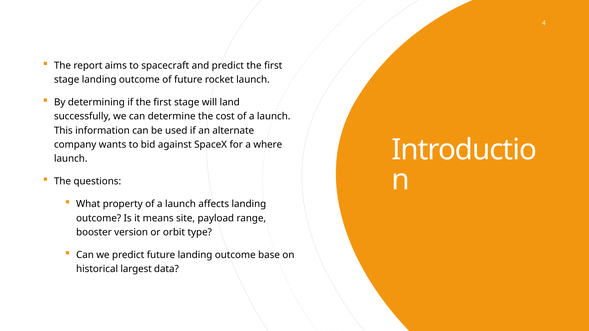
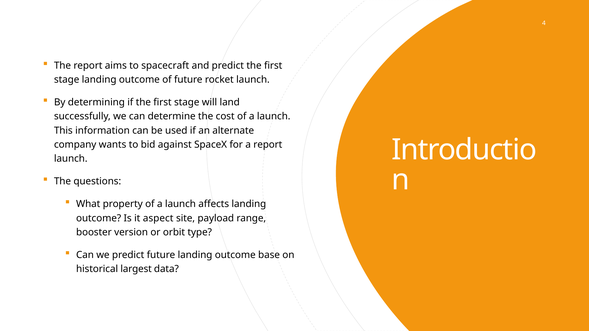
a where: where -> report (268, 145)
means: means -> aspect (158, 218)
